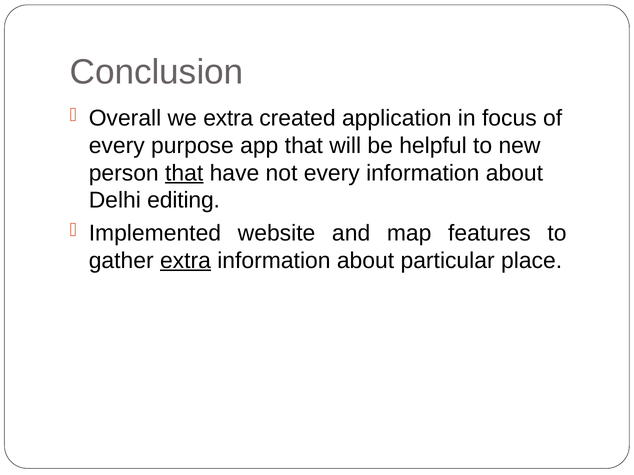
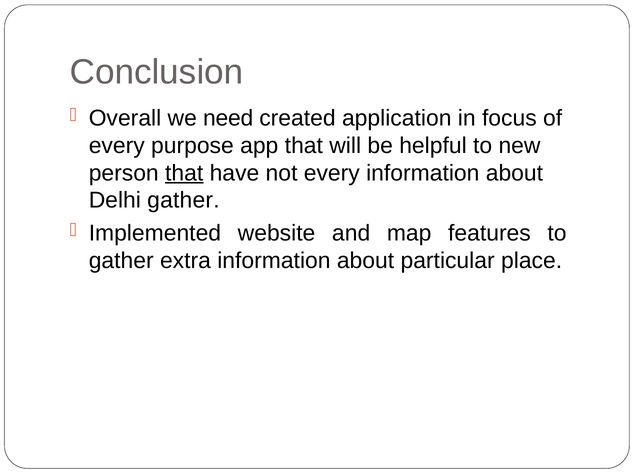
we extra: extra -> need (228, 118)
Delhi editing: editing -> gather (183, 201)
extra underline: present -> none (185, 261)
